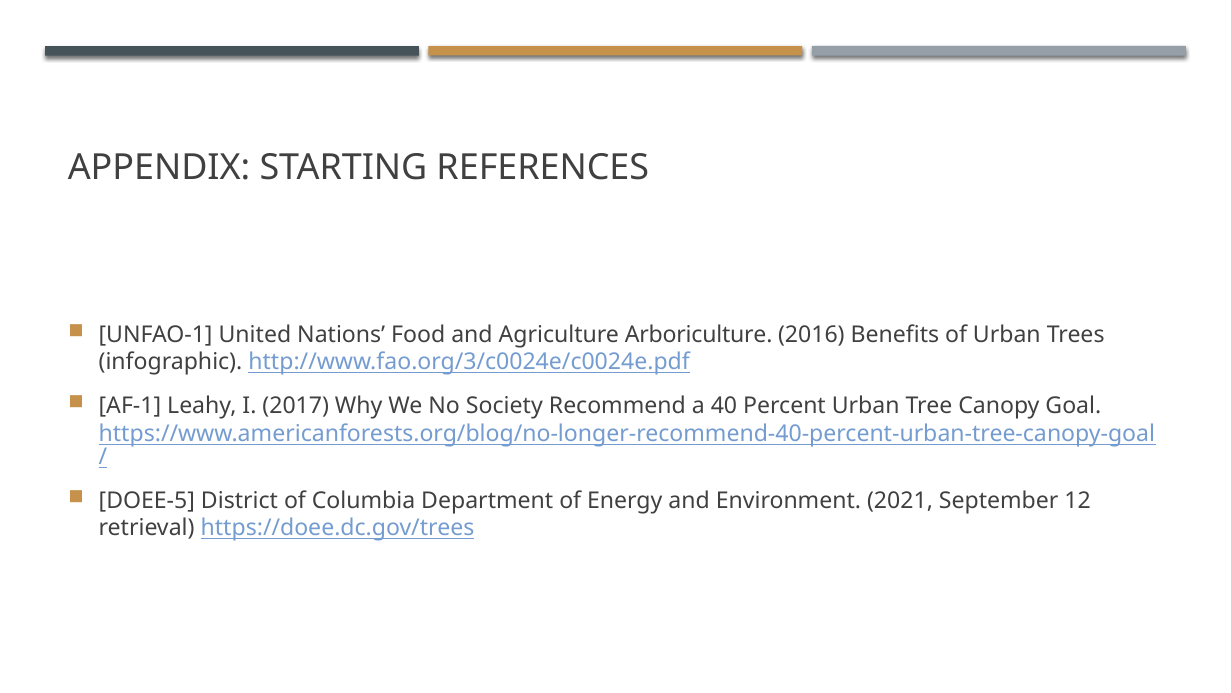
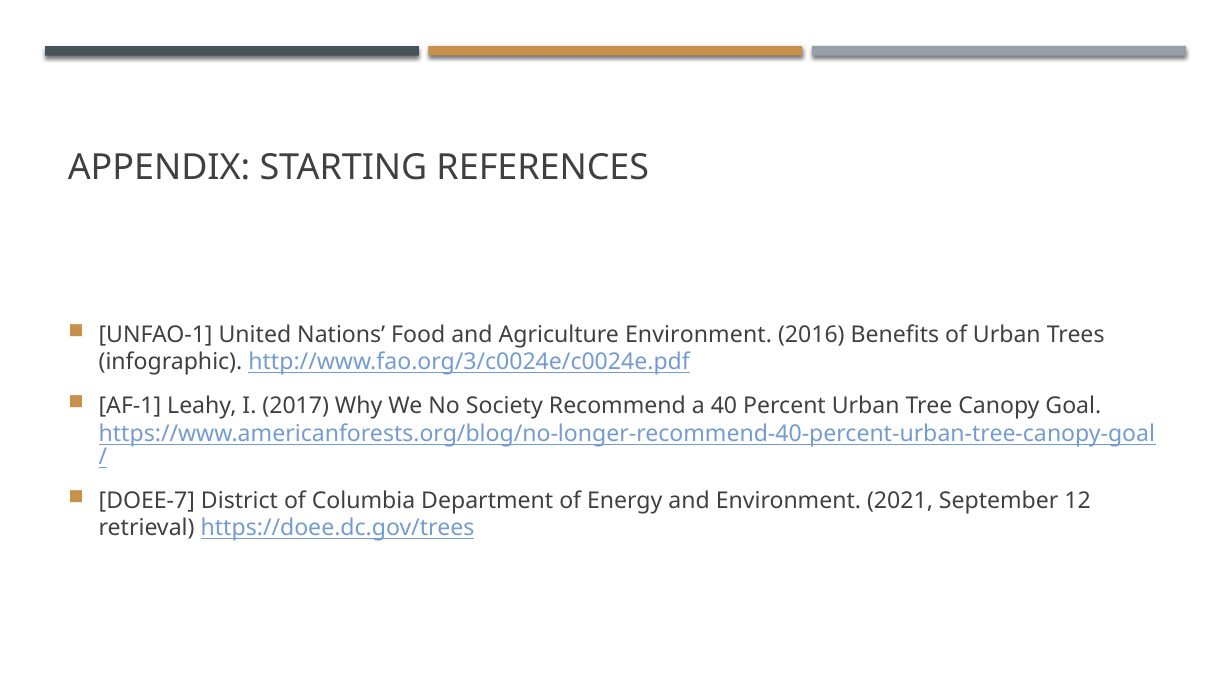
Agriculture Arboriculture: Arboriculture -> Environment (699, 334)
DOEE-5: DOEE-5 -> DOEE-7 (147, 500)
